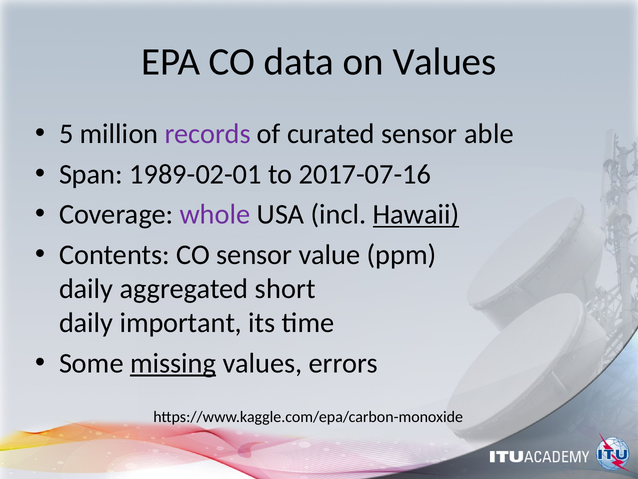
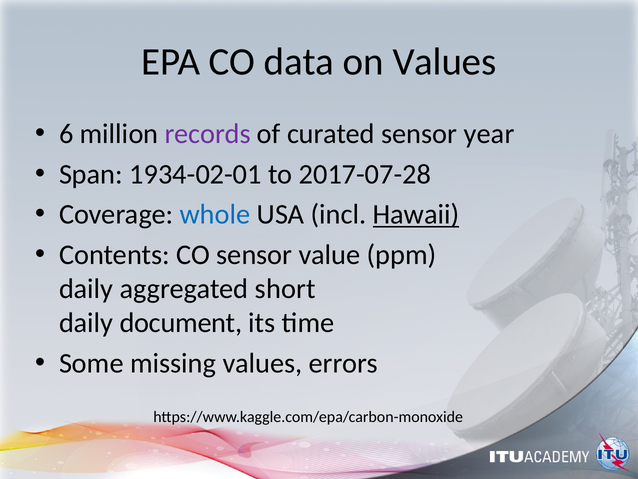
5: 5 -> 6 (66, 134)
able: able -> year (489, 134)
1989-02-01: 1989-02-01 -> 1934-02-01 (196, 174)
2017-07-16: 2017-07-16 -> 2017-07-28 (365, 174)
whole colour: purple -> blue (215, 214)
important: important -> document (181, 323)
missing underline: present -> none (173, 363)
